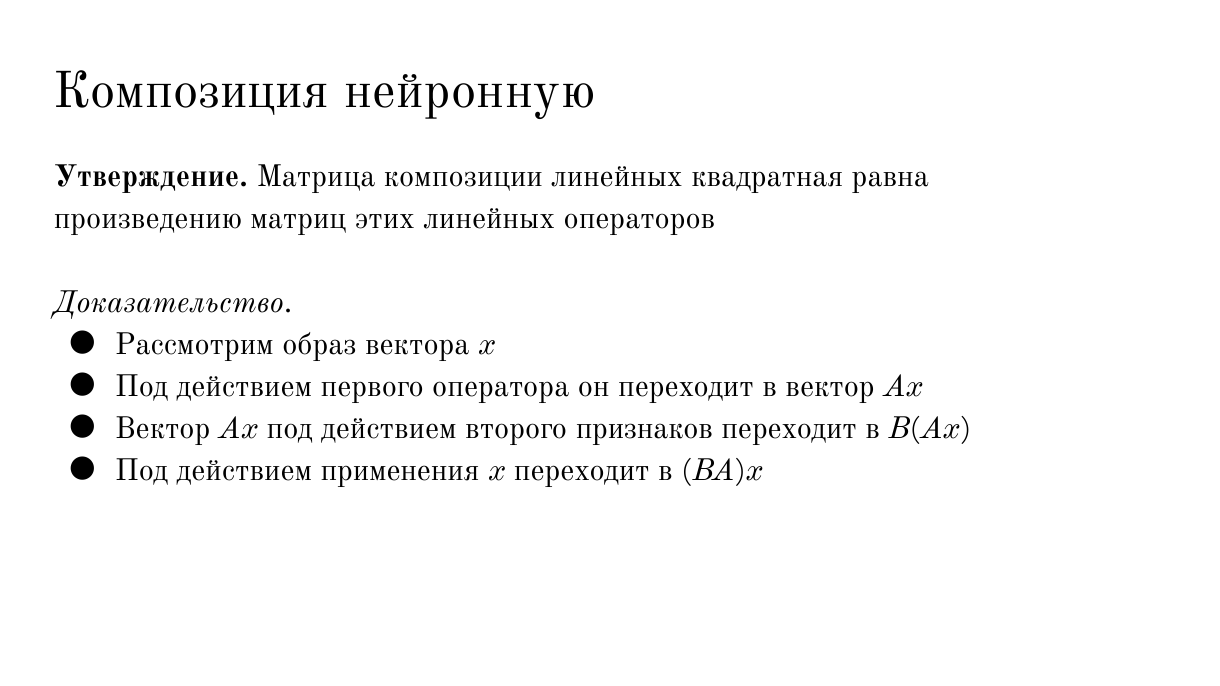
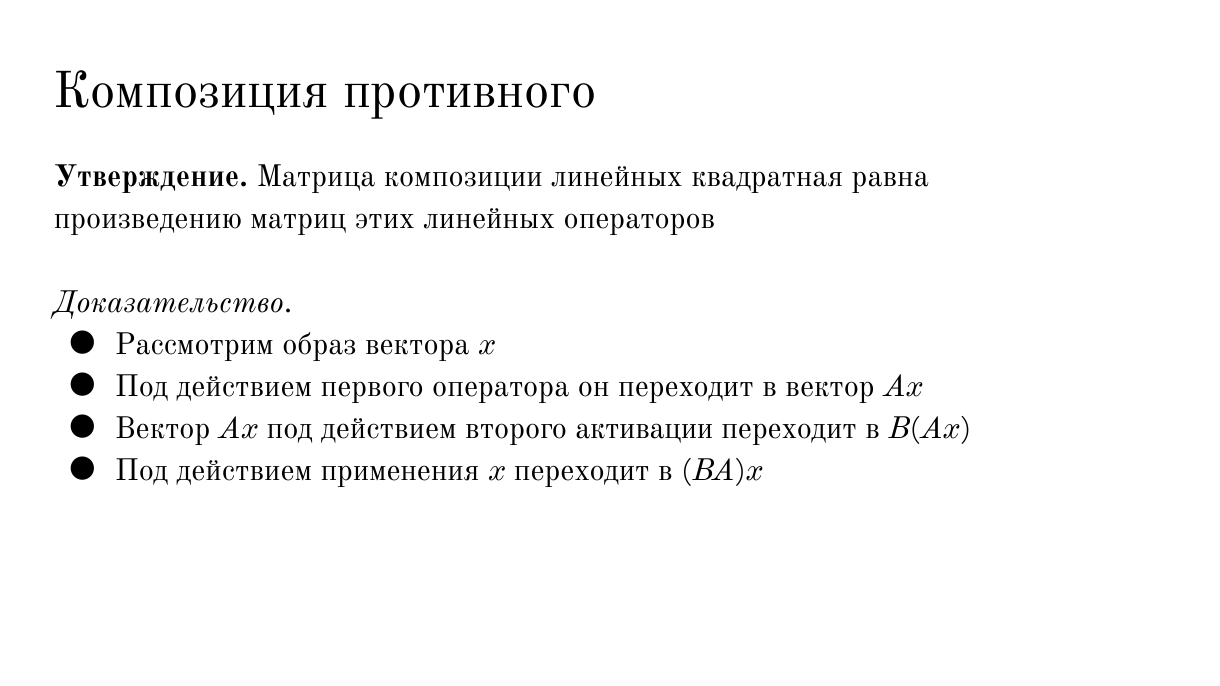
нейронную: нейронную -> противного (470, 90)
признаков: признаков -> активации (644, 429)
